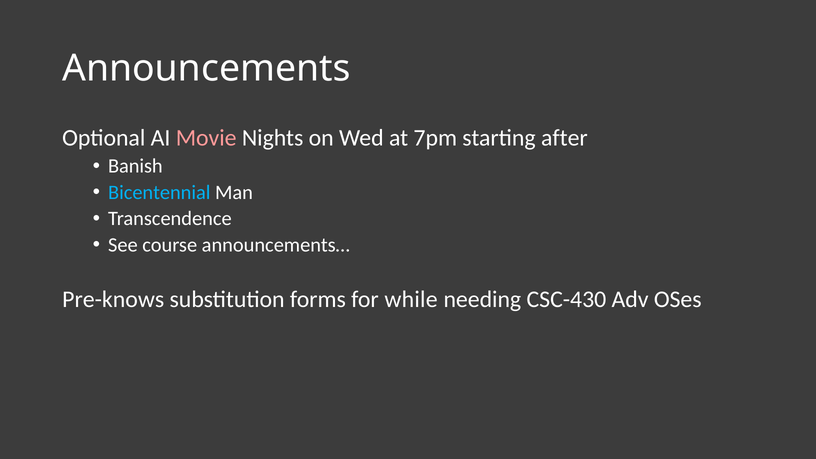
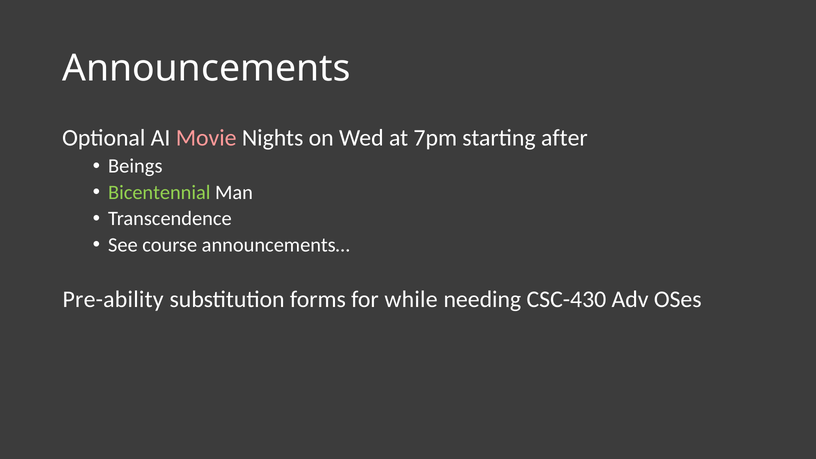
Banish: Banish -> Beings (135, 166)
Bicentennial colour: light blue -> light green (159, 192)
Pre-knows: Pre-knows -> Pre-ability (113, 299)
